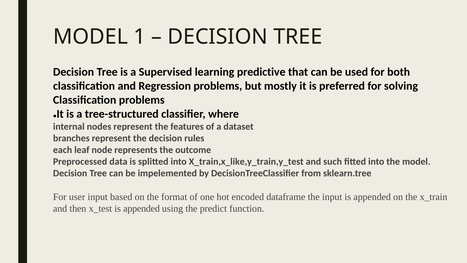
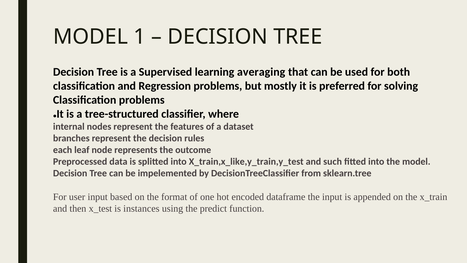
predictive: predictive -> averaging (261, 72)
x_test is appended: appended -> instances (141, 208)
